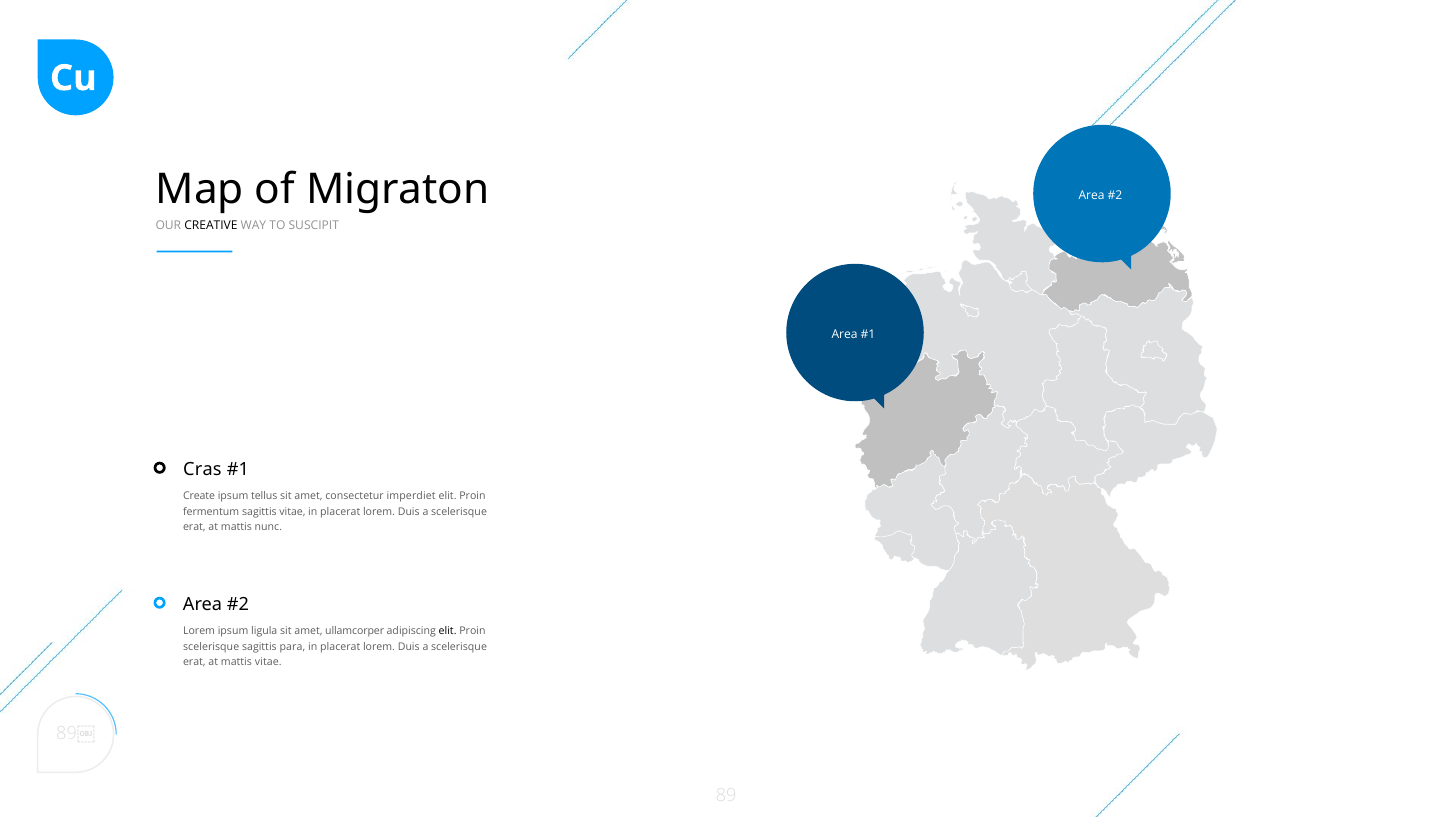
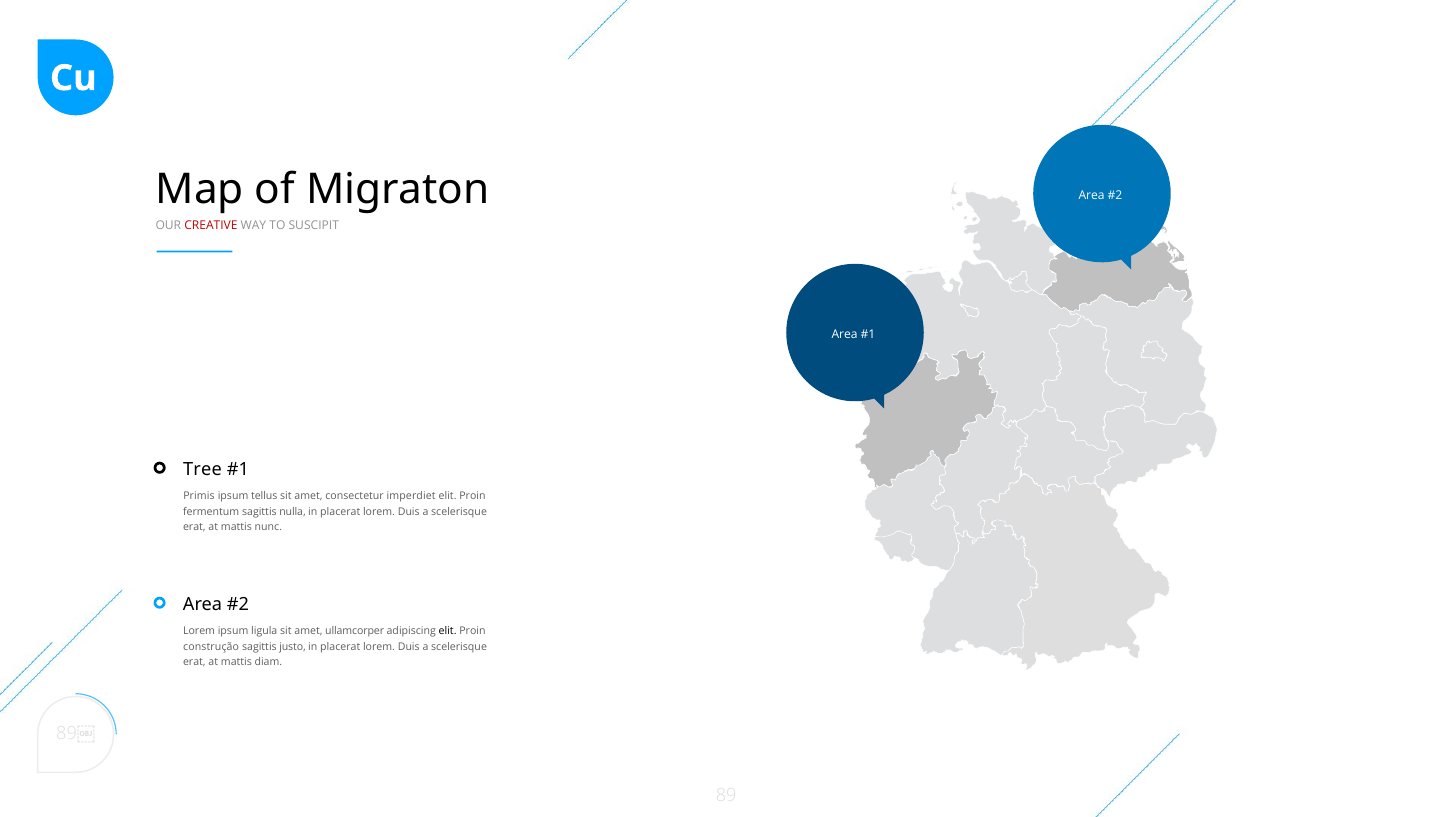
CREATIVE colour: black -> red (211, 225)
Cras: Cras -> Tree (202, 470)
Create: Create -> Primis (199, 497)
sagittis vitae: vitae -> nulla (293, 512)
scelerisque: scelerisque -> construção (211, 647)
para: para -> justo (293, 647)
mattis vitae: vitae -> diam (268, 662)
